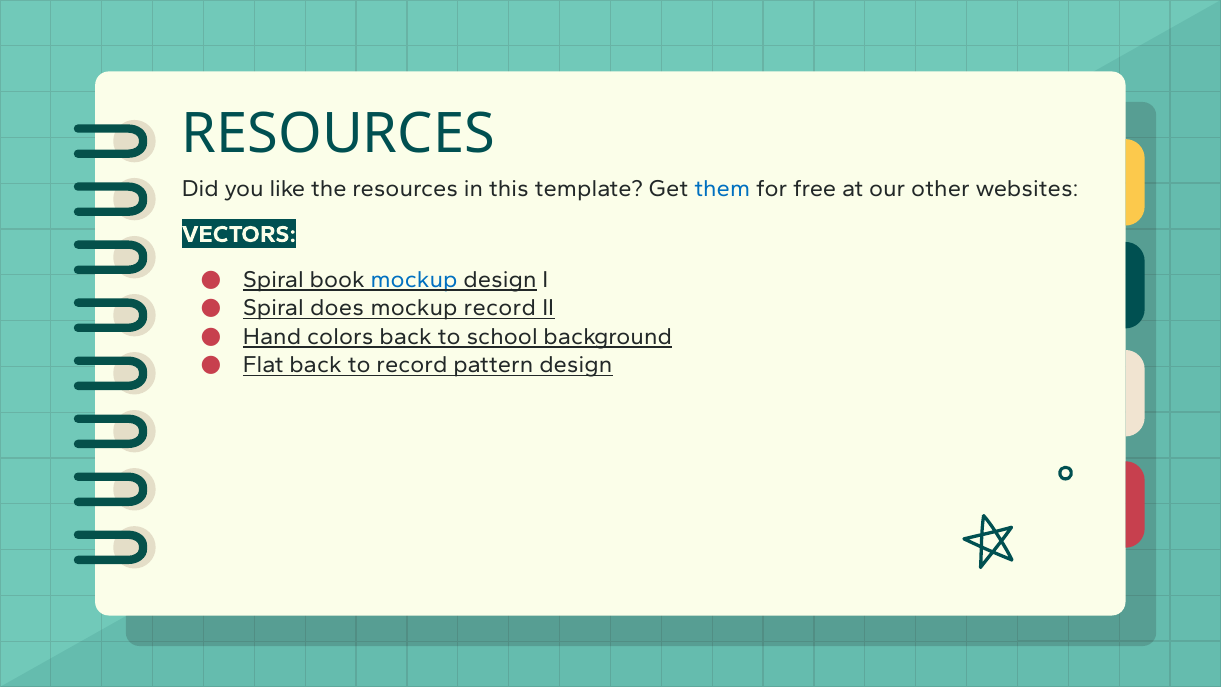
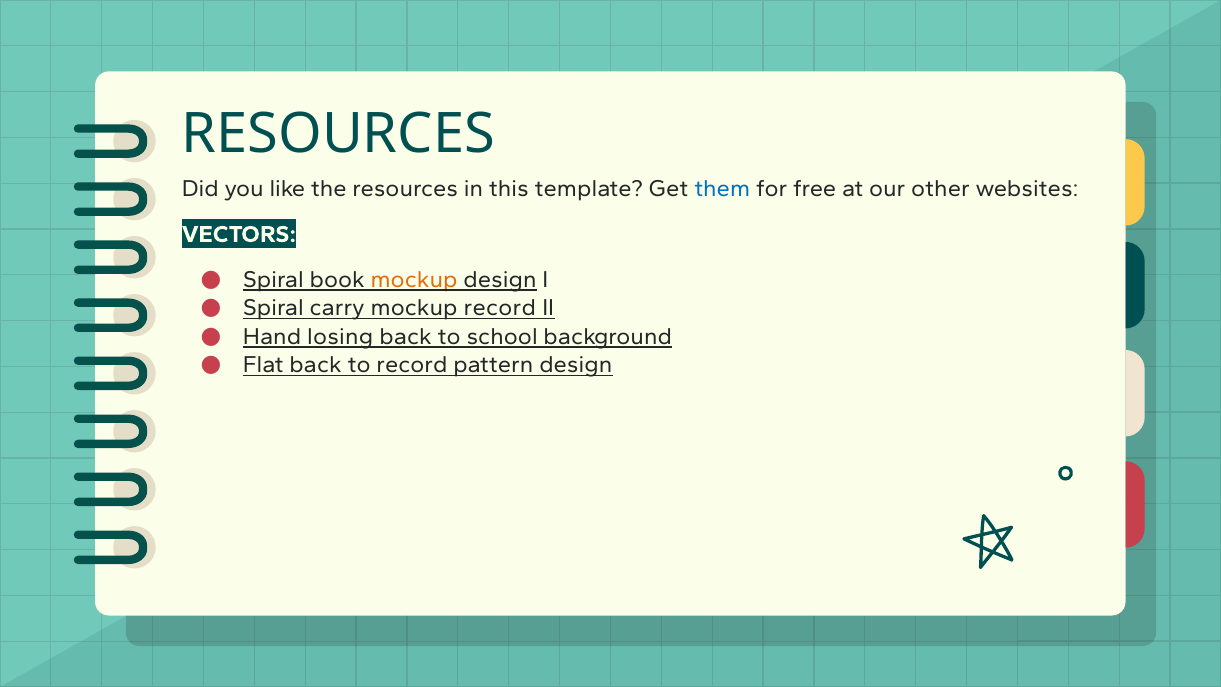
mockup colour: blue -> orange (414, 280)
does: does -> carry (337, 308)
colors: colors -> losing (340, 337)
